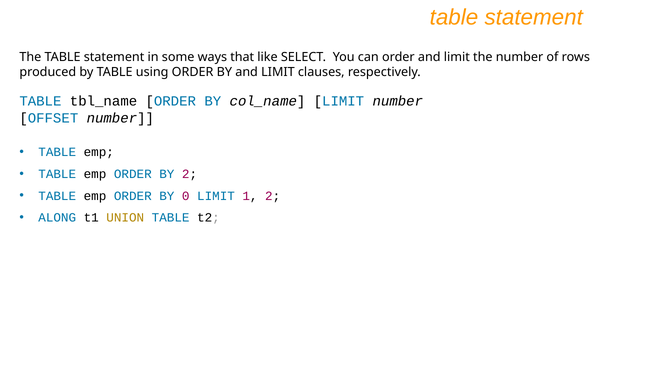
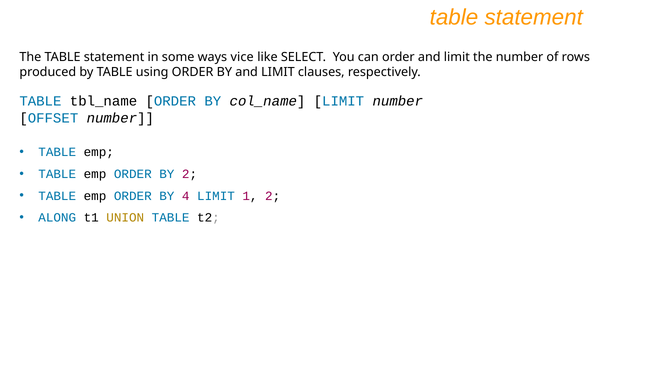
that: that -> vice (242, 57)
0: 0 -> 4 (186, 196)
